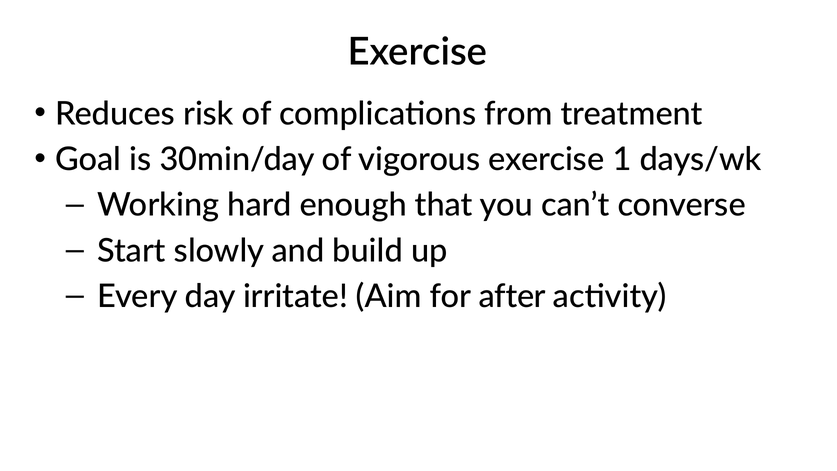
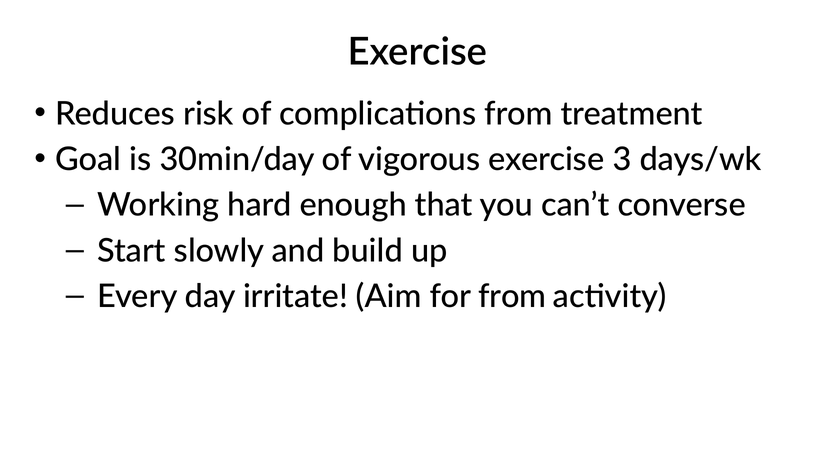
1: 1 -> 3 (622, 160)
for after: after -> from (512, 296)
